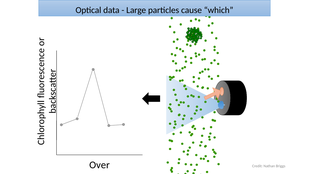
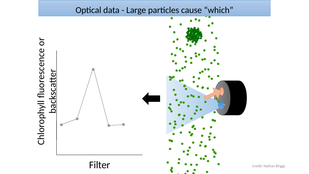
Over: Over -> Filter (100, 165)
